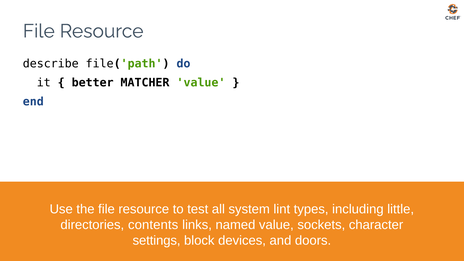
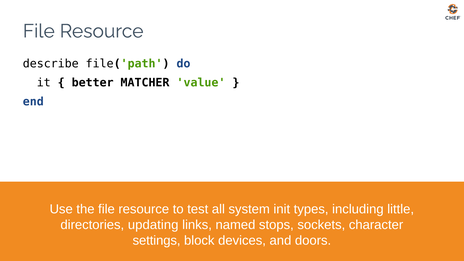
lint: lint -> init (282, 209)
contents: contents -> updating (153, 225)
named value: value -> stops (276, 225)
